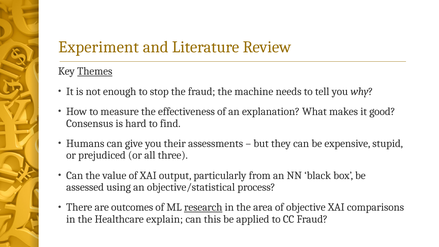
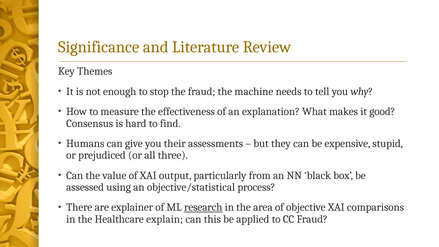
Experiment: Experiment -> Significance (99, 47)
Themes underline: present -> none (95, 71)
outcomes: outcomes -> explainer (132, 207)
